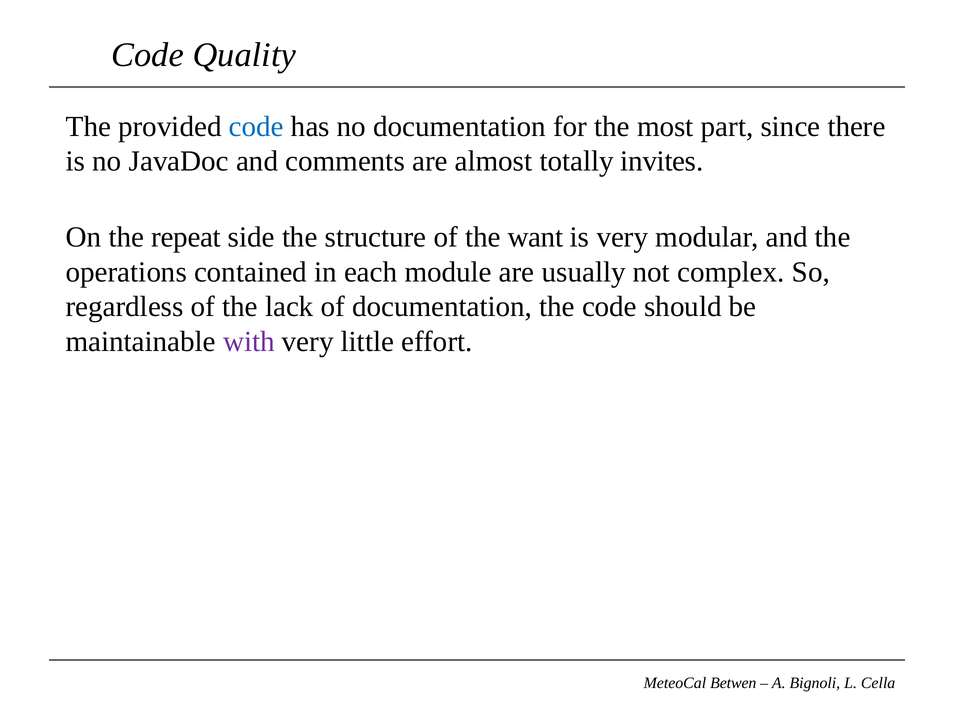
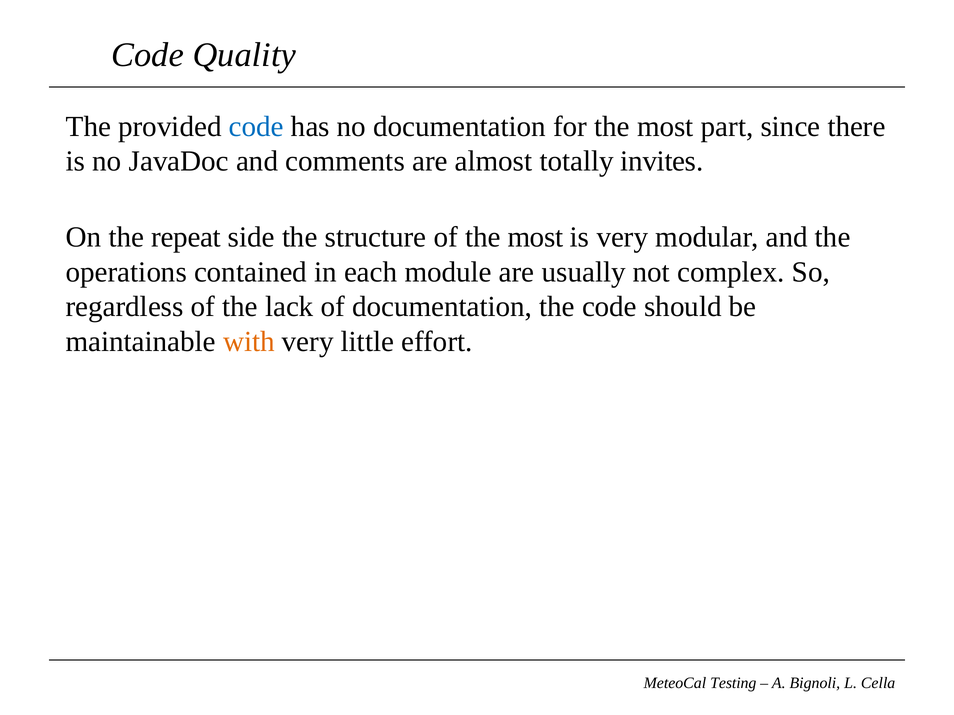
of the want: want -> most (535, 237)
with colour: purple -> orange (249, 342)
Betwen: Betwen -> Testing (733, 683)
